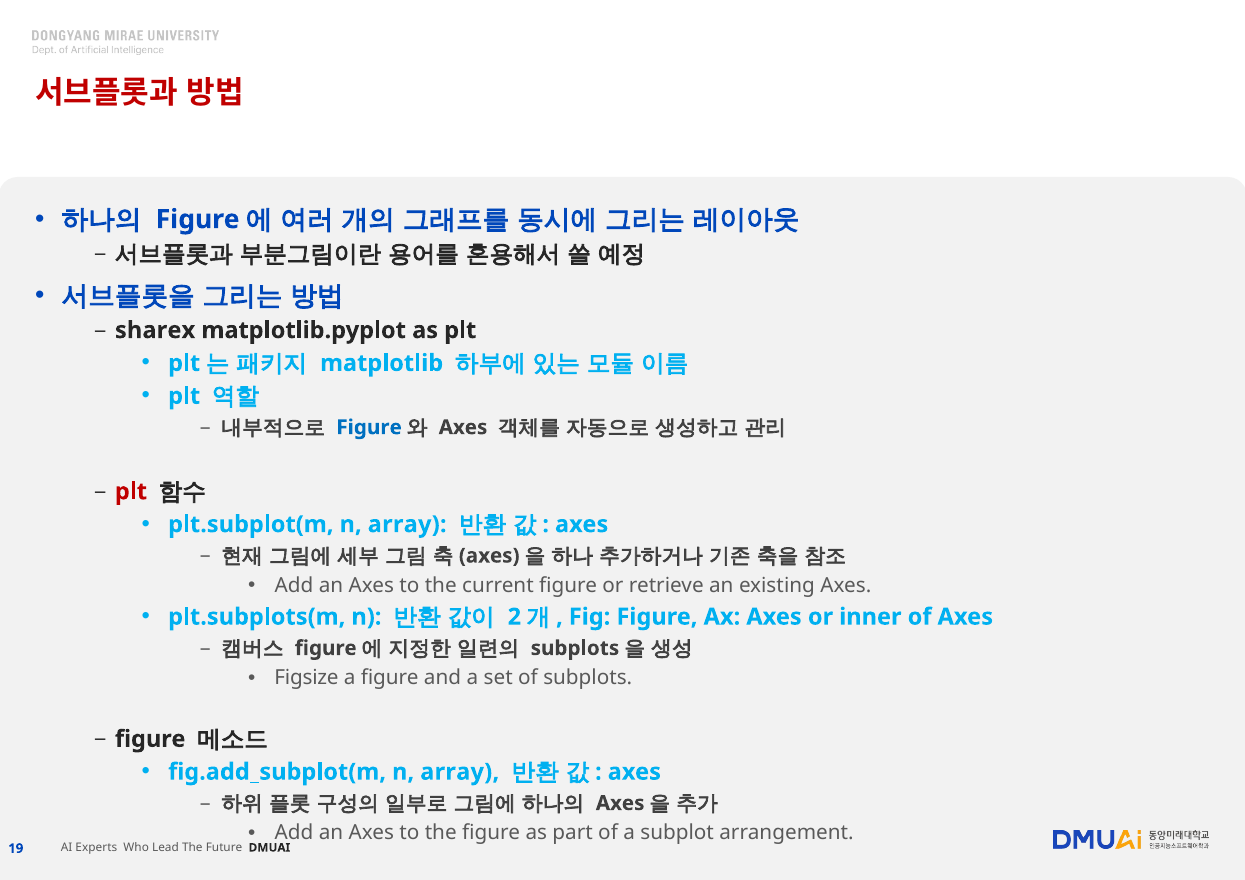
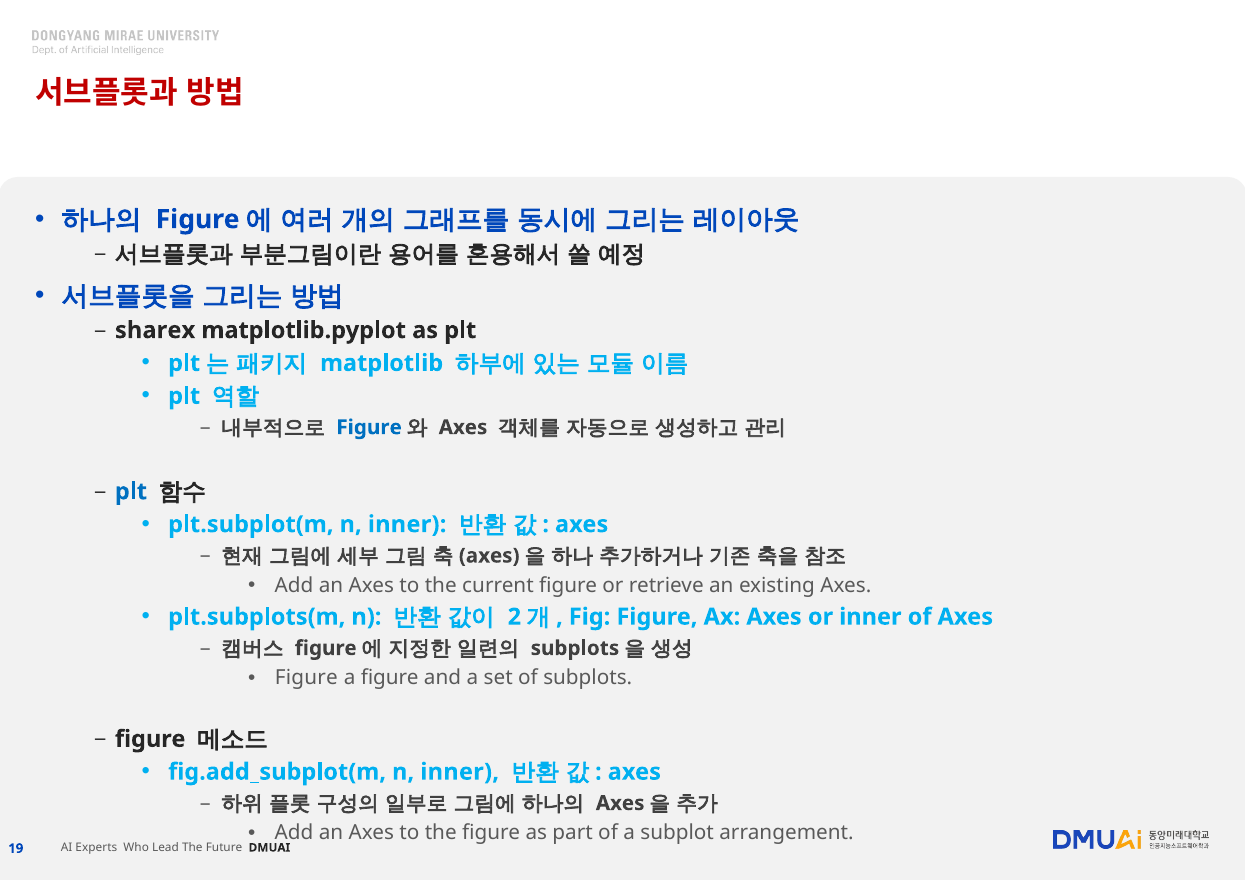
plt colour: red -> blue (131, 492)
plt.subplot(m n array: array -> inner (407, 525)
Figsize: Figsize -> Figure (306, 678)
fig.add_subplot(m n array: array -> inner (460, 772)
